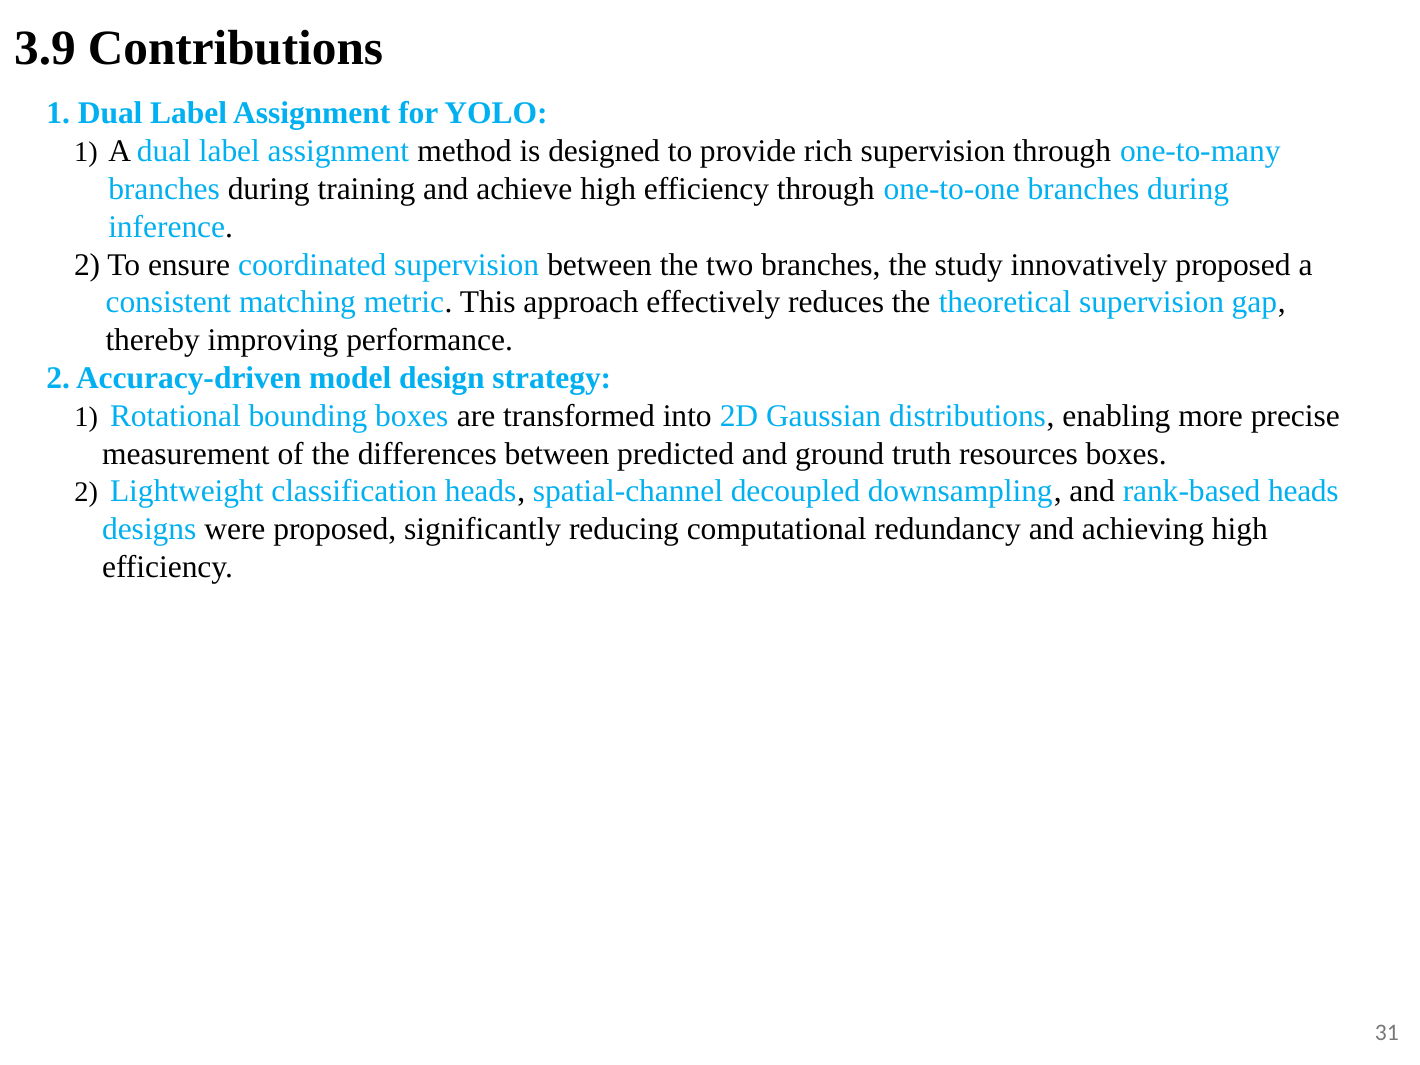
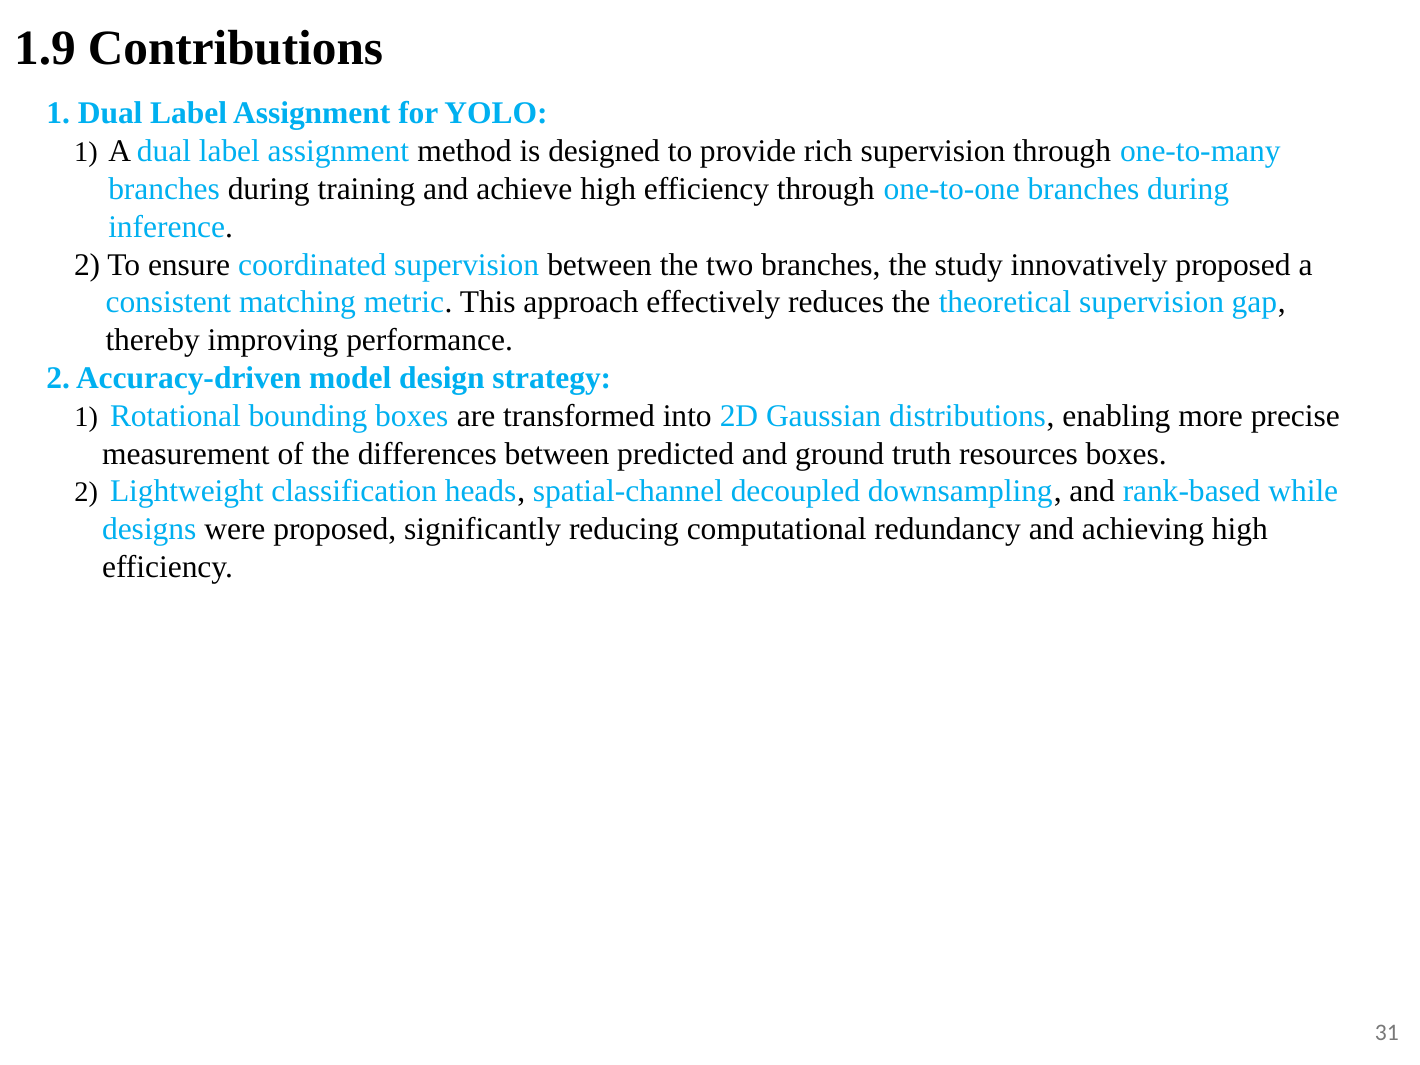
3.9: 3.9 -> 1.9 (45, 48)
rank-based heads: heads -> while (1303, 491)
